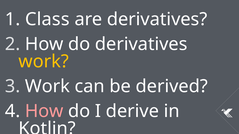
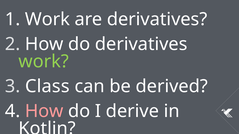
Class: Class -> Work (47, 19)
work colour: yellow -> light green (44, 62)
Work: Work -> Class (47, 87)
